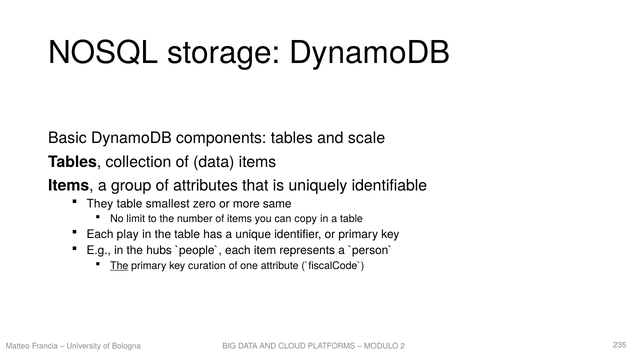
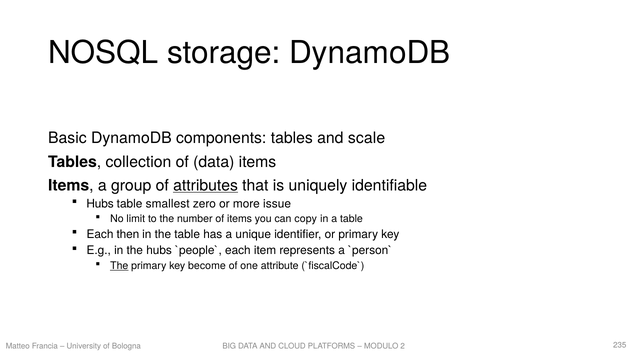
attributes underline: none -> present (206, 185)
They: They -> Hubs (100, 204)
same: same -> issue (277, 204)
play: play -> then (128, 234)
curation: curation -> become (207, 266)
